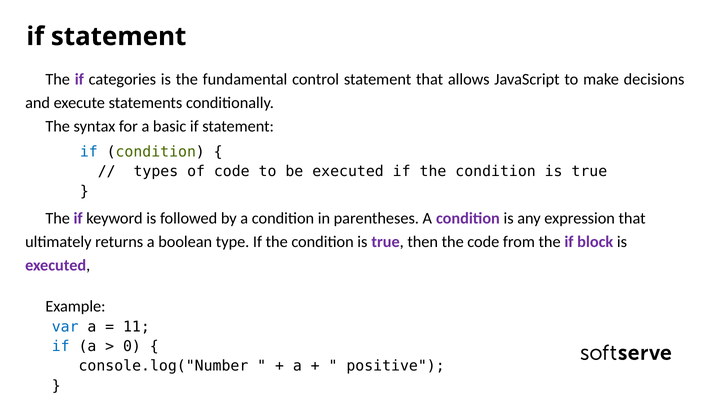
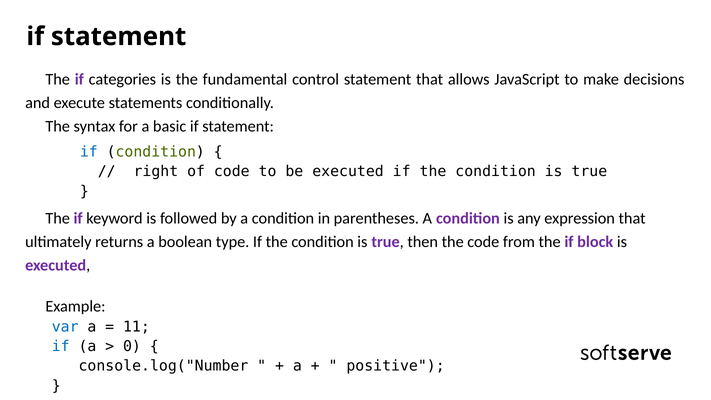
types: types -> right (156, 171)
